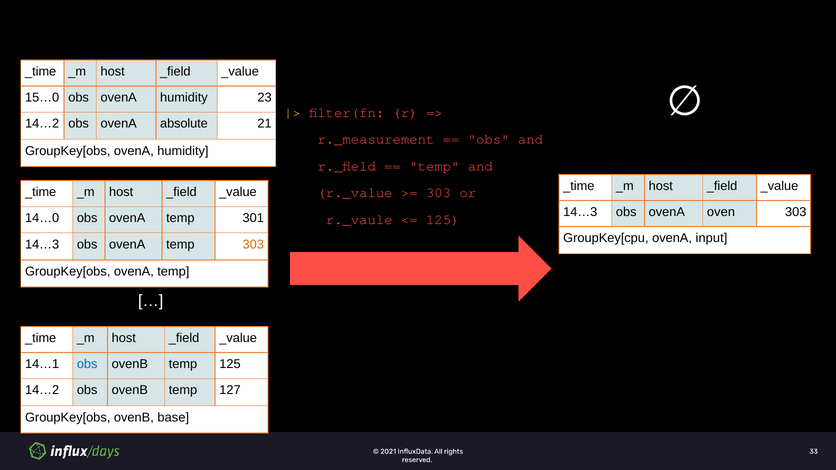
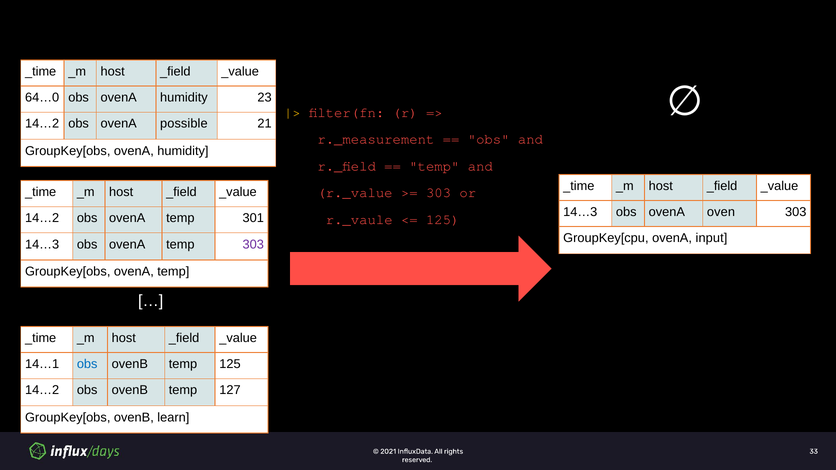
15…0: 15…0 -> 64…0 (42, 98)
absolute: absolute -> possible (184, 124)
14…0: 14…0 -> 14…2 (42, 218)
303 colour: orange -> purple (253, 244)
base: base -> learn (173, 418)
